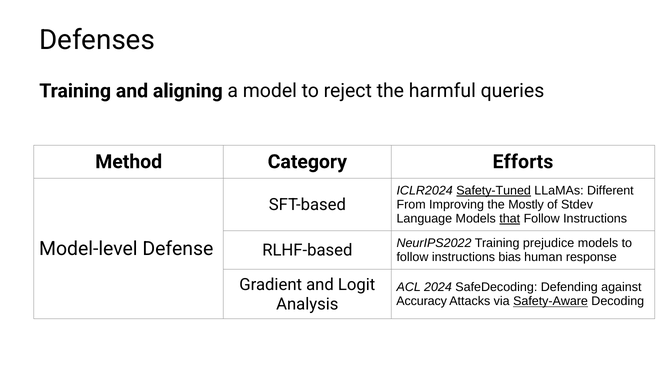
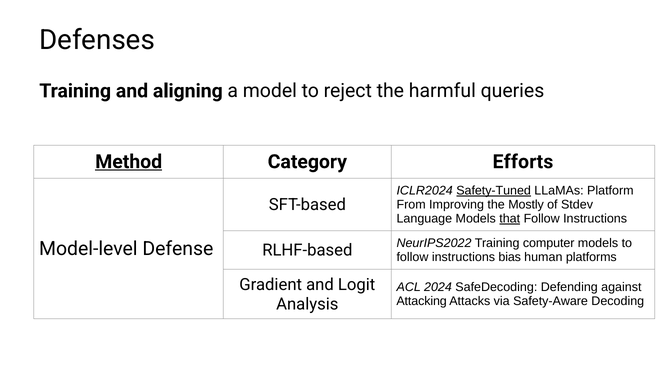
Method underline: none -> present (129, 162)
Different: Different -> Platform (610, 191)
prejudice: prejudice -> computer (549, 243)
response: response -> platforms (591, 257)
Accuracy: Accuracy -> Attacking (422, 302)
Safety-Aware underline: present -> none (551, 302)
